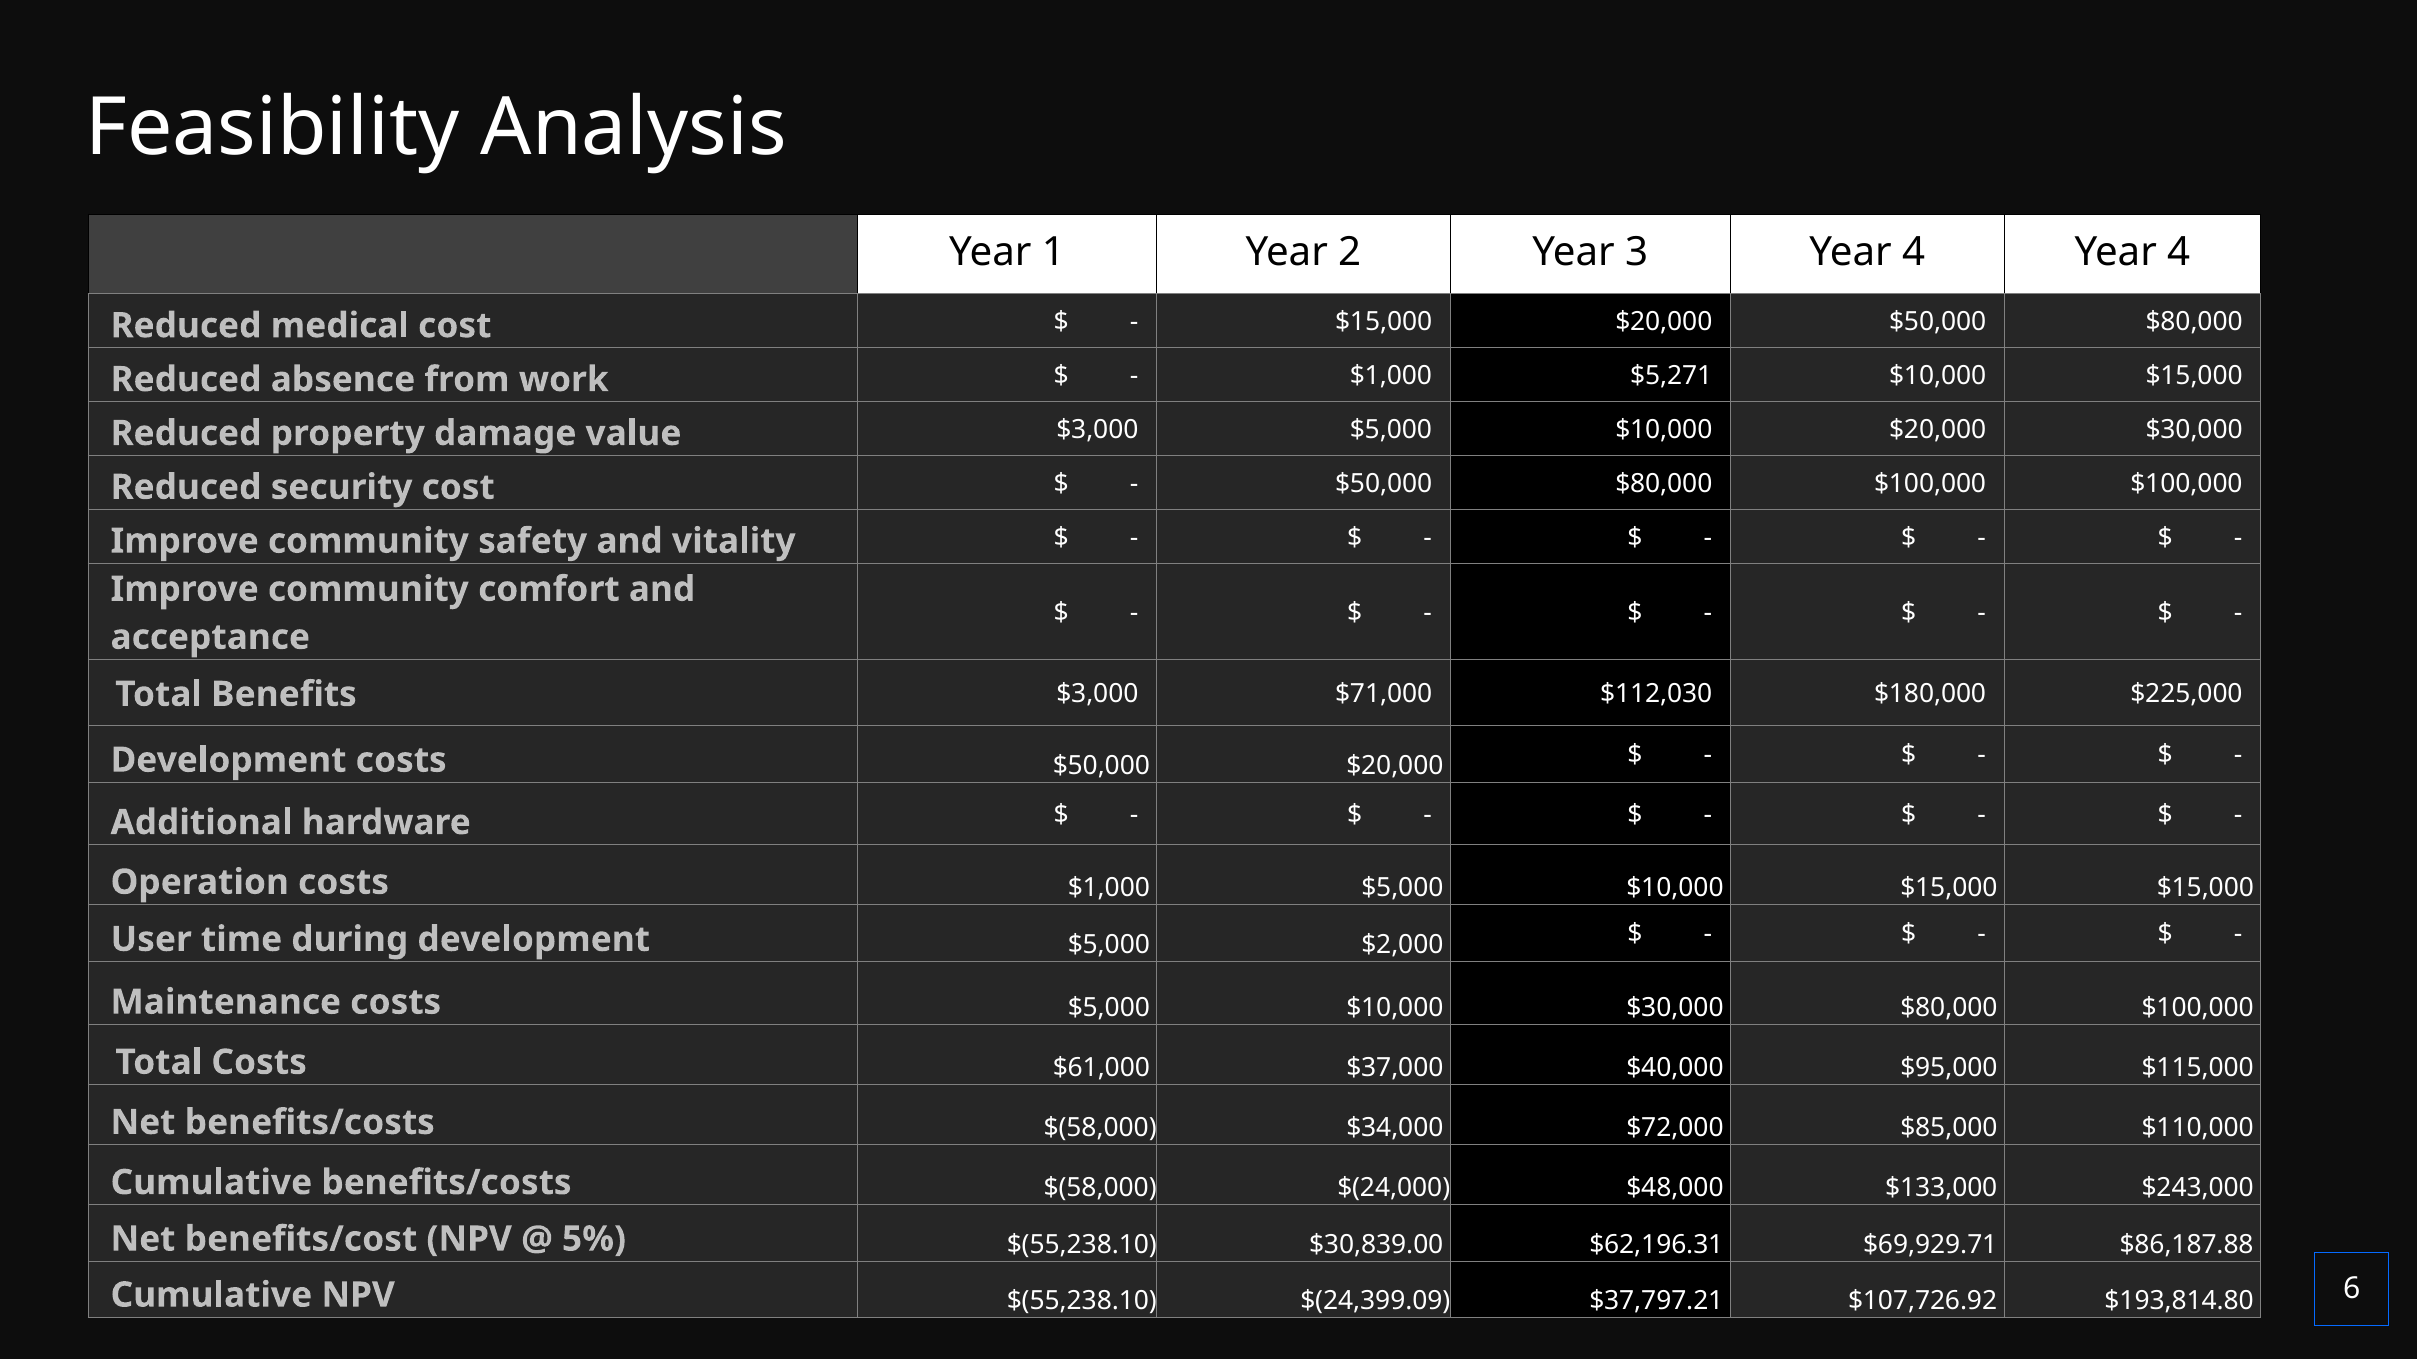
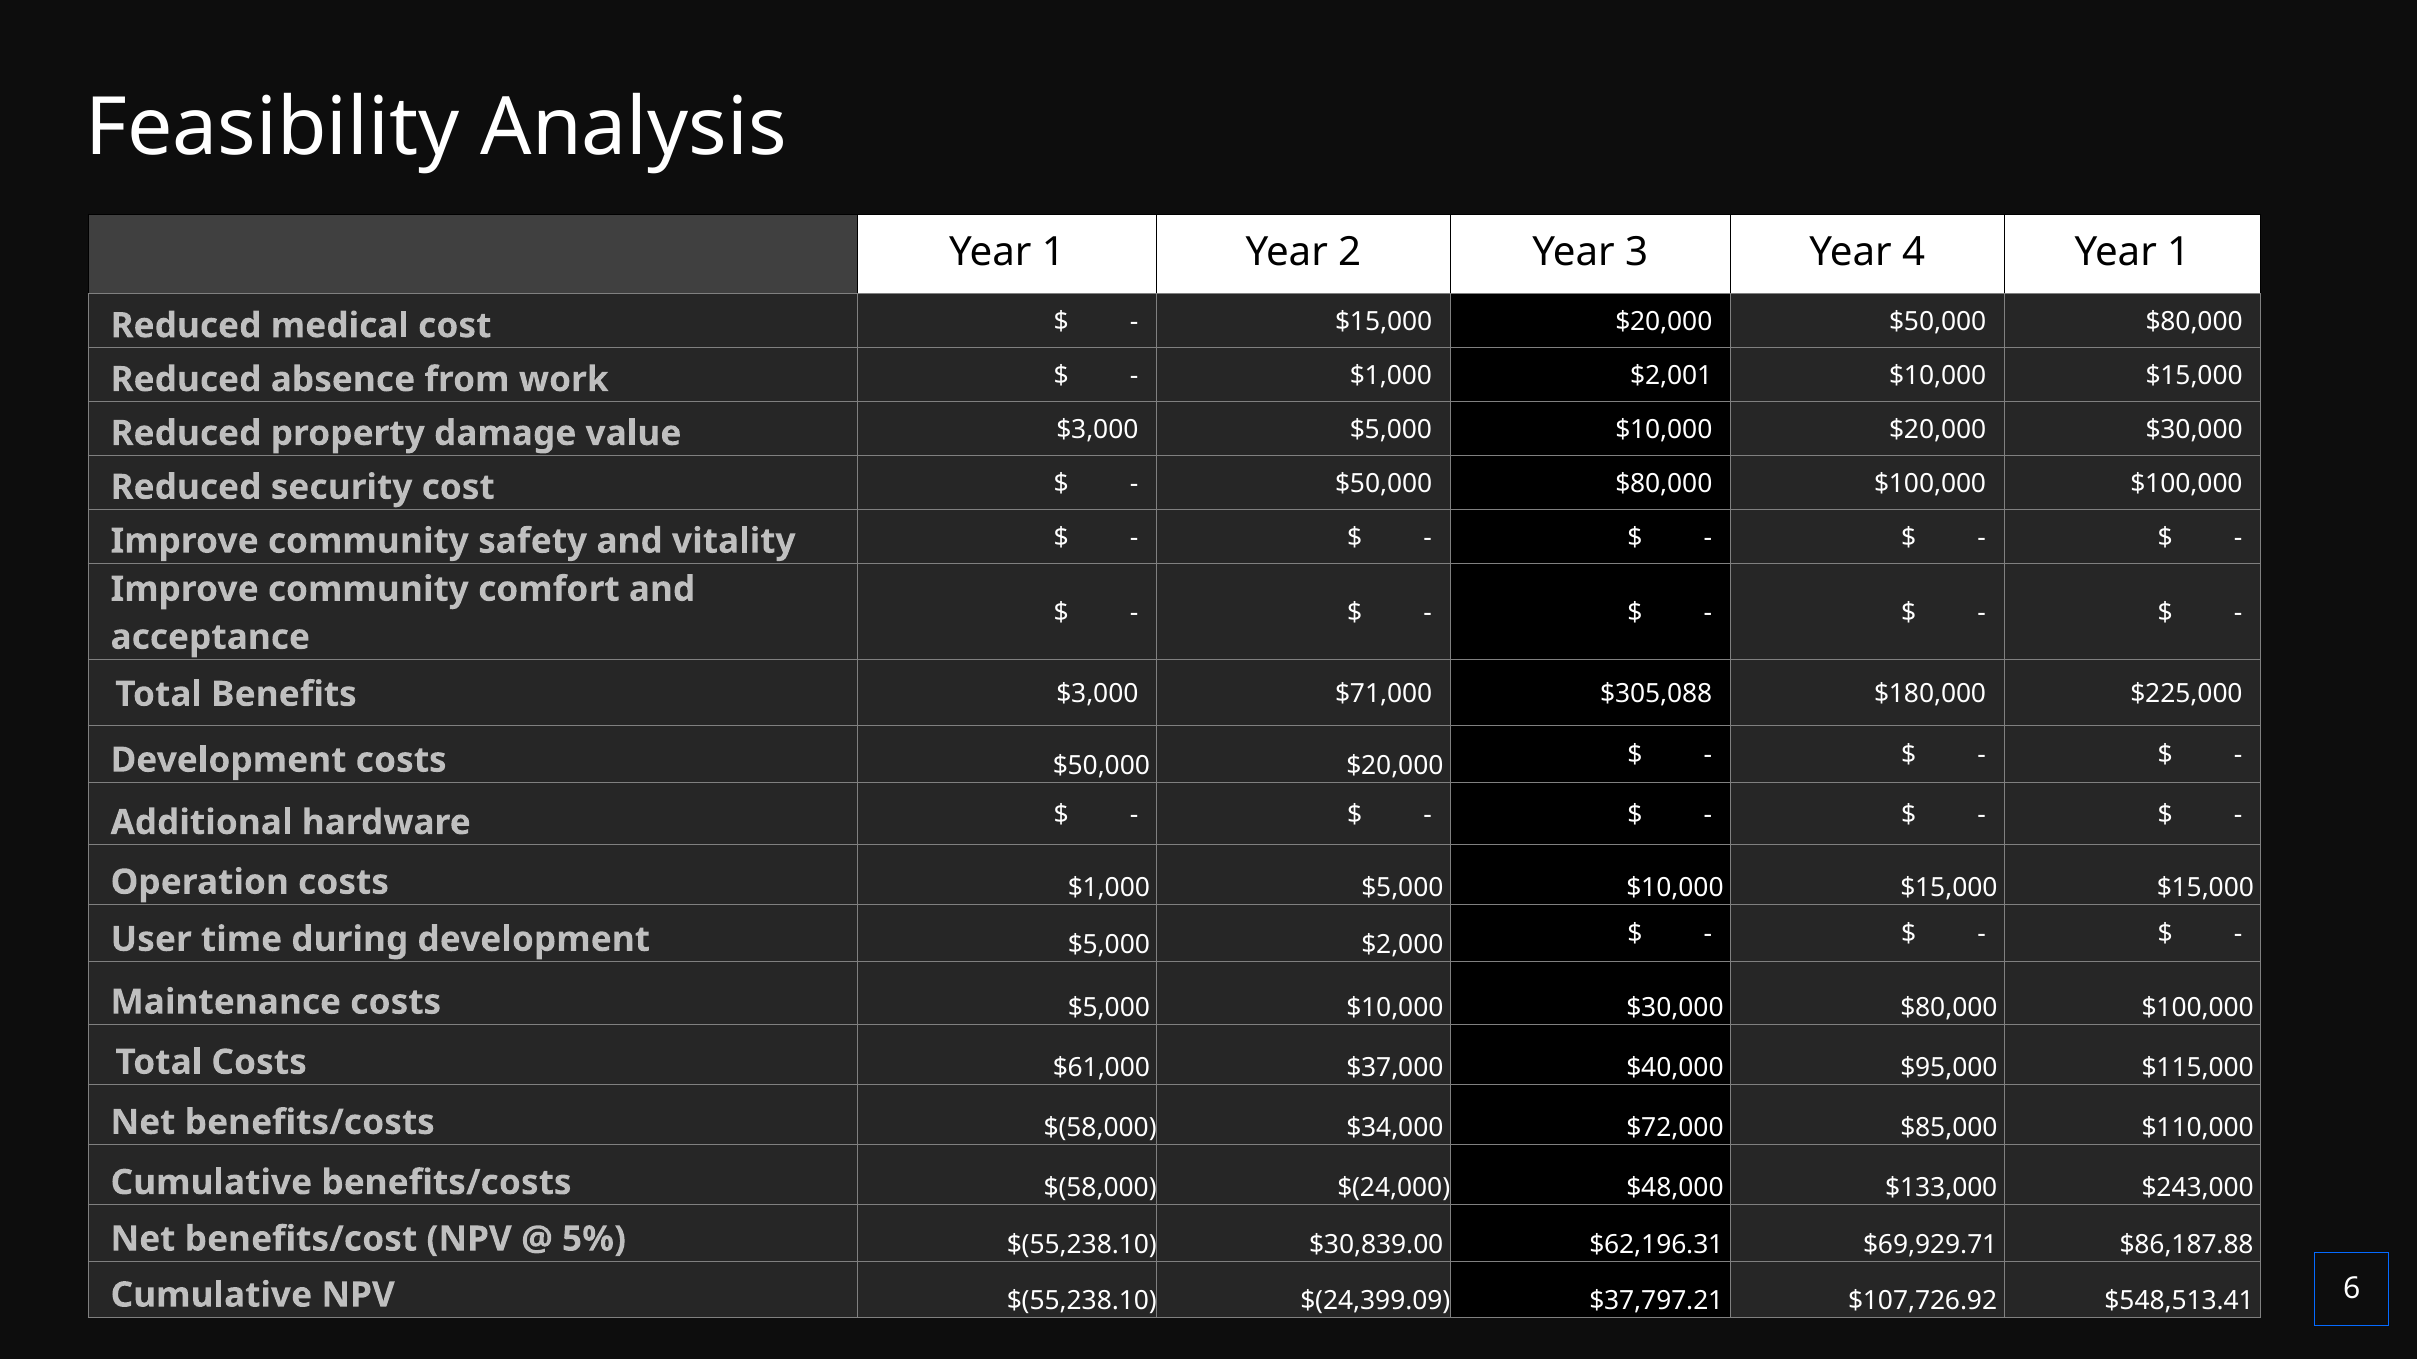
4 Year 4: 4 -> 1 (2179, 253)
$5,271: $5,271 -> $2,001 (1671, 376)
$112,030: $112,030 -> $305,088 (1656, 694)
$193,814.80: $193,814.80 -> $548,513.41 (2179, 1301)
